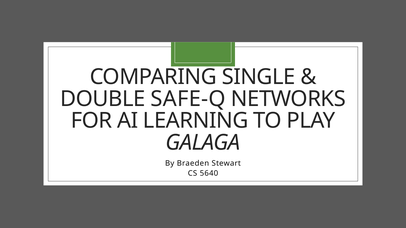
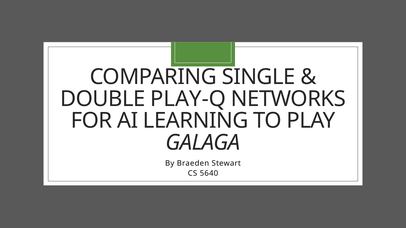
SAFE-Q: SAFE-Q -> PLAY-Q (188, 99)
